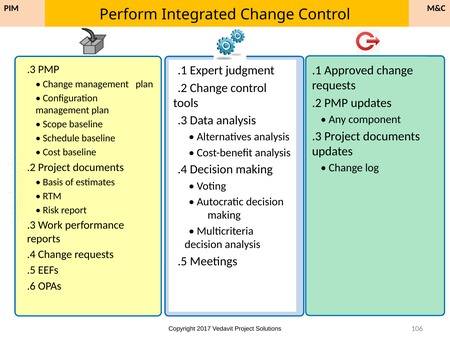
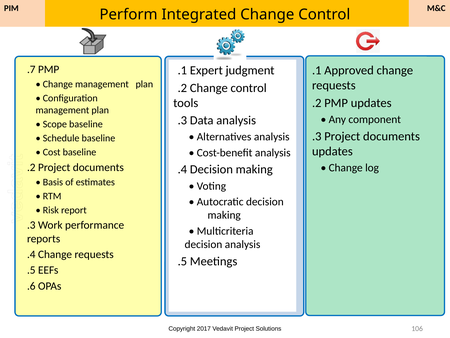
.3: .3 -> .7 (31, 69)
